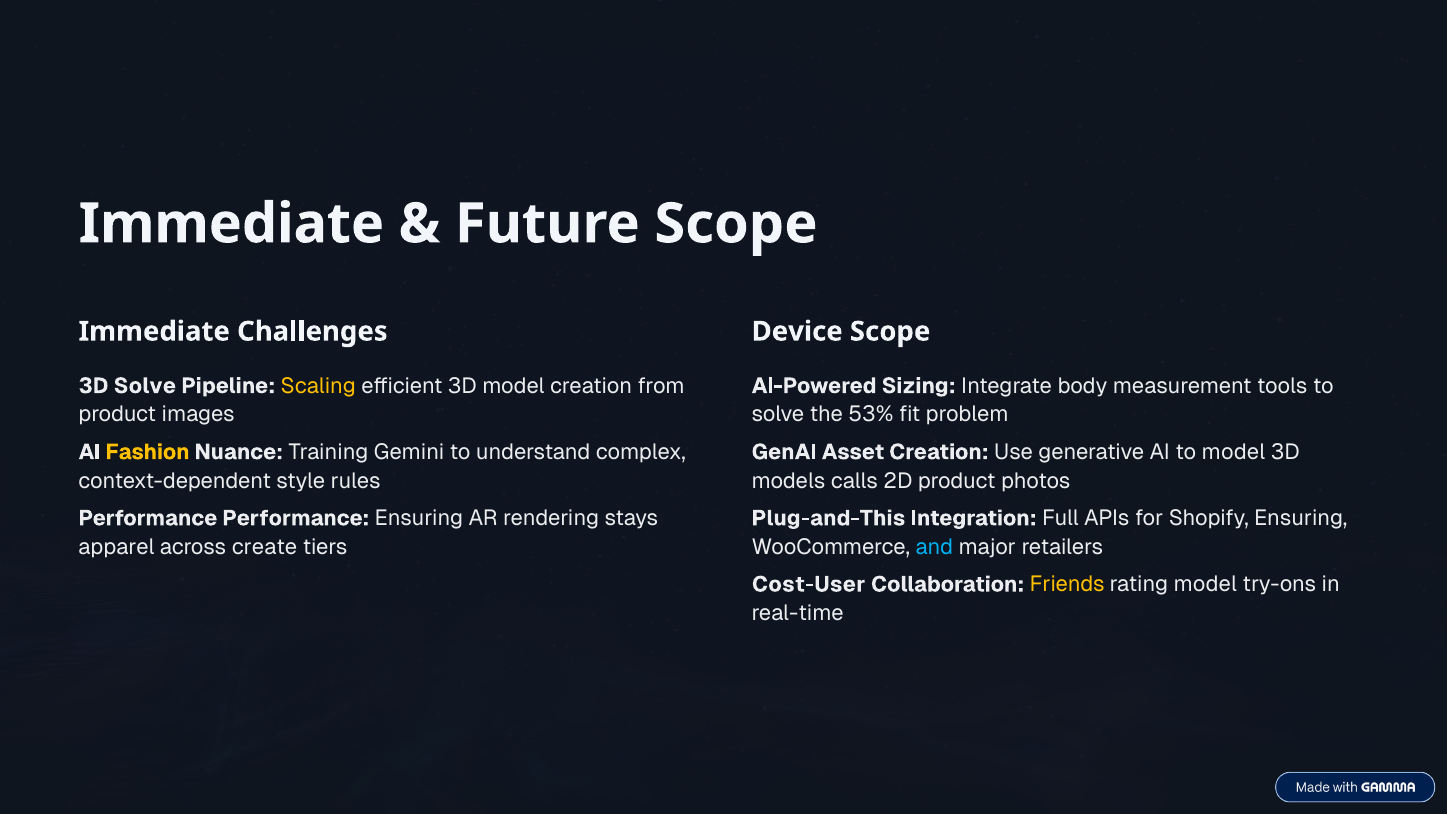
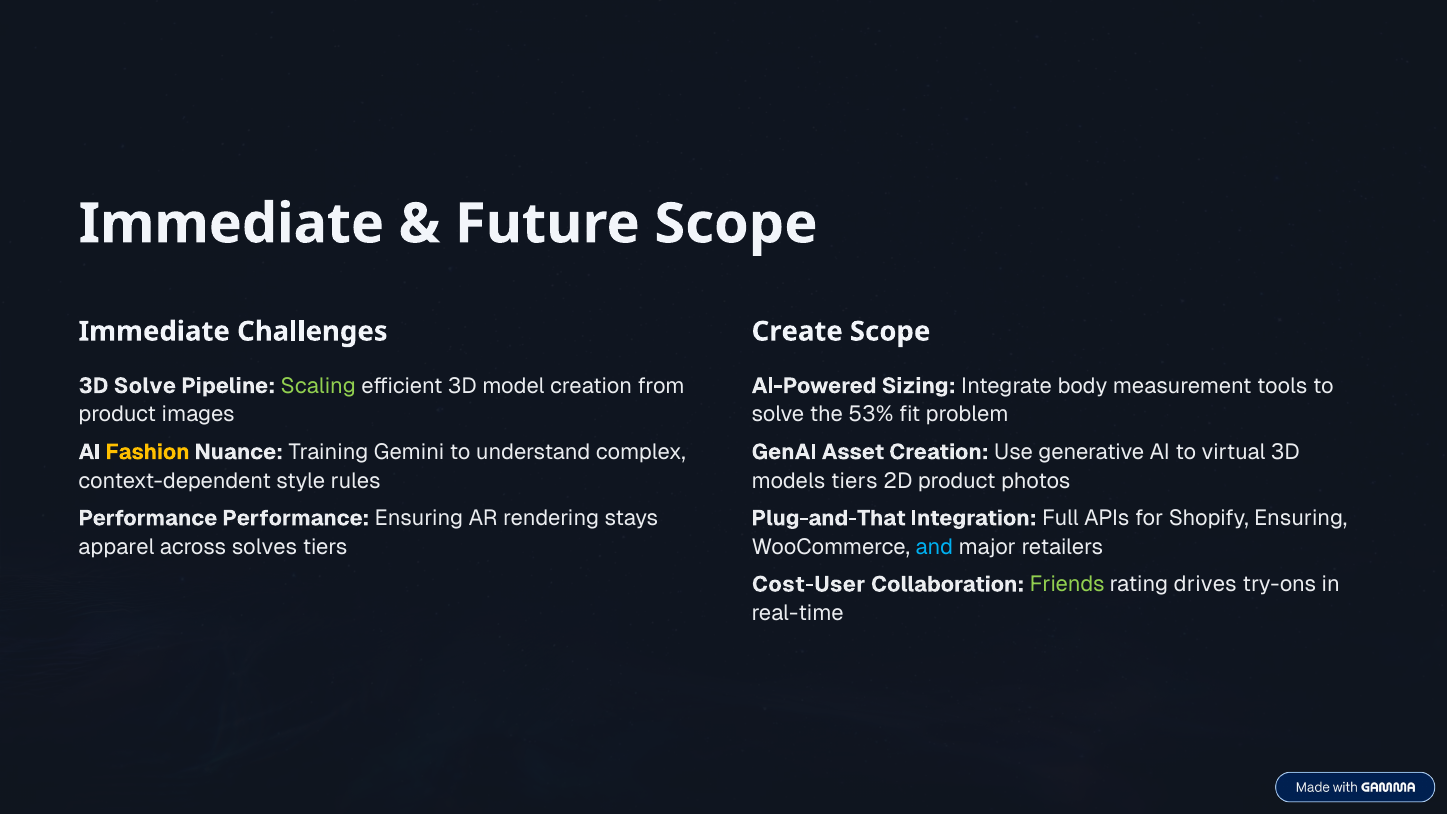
Device: Device -> Create (797, 331)
Scaling colour: yellow -> light green (318, 386)
to model: model -> virtual (1234, 452)
models calls: calls -> tiers (854, 481)
Plug-and-This: Plug-and-This -> Plug-and-That (829, 518)
create: create -> solves (264, 547)
Friends colour: yellow -> light green (1067, 584)
rating model: model -> drives (1205, 584)
